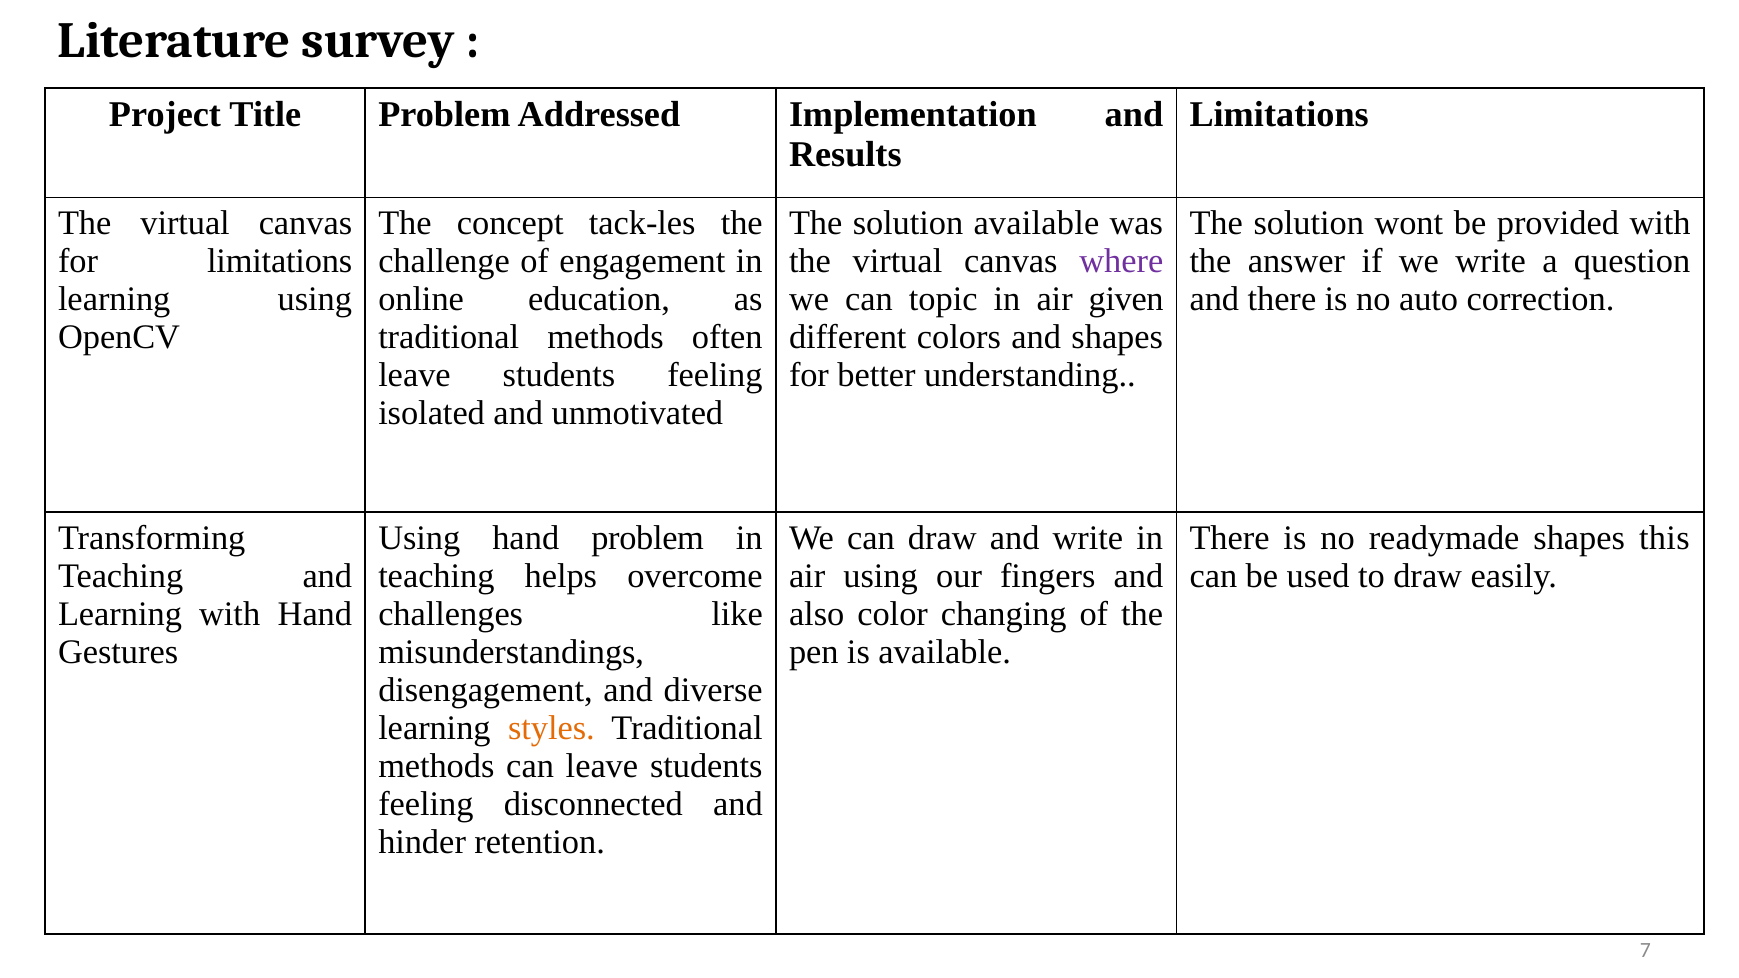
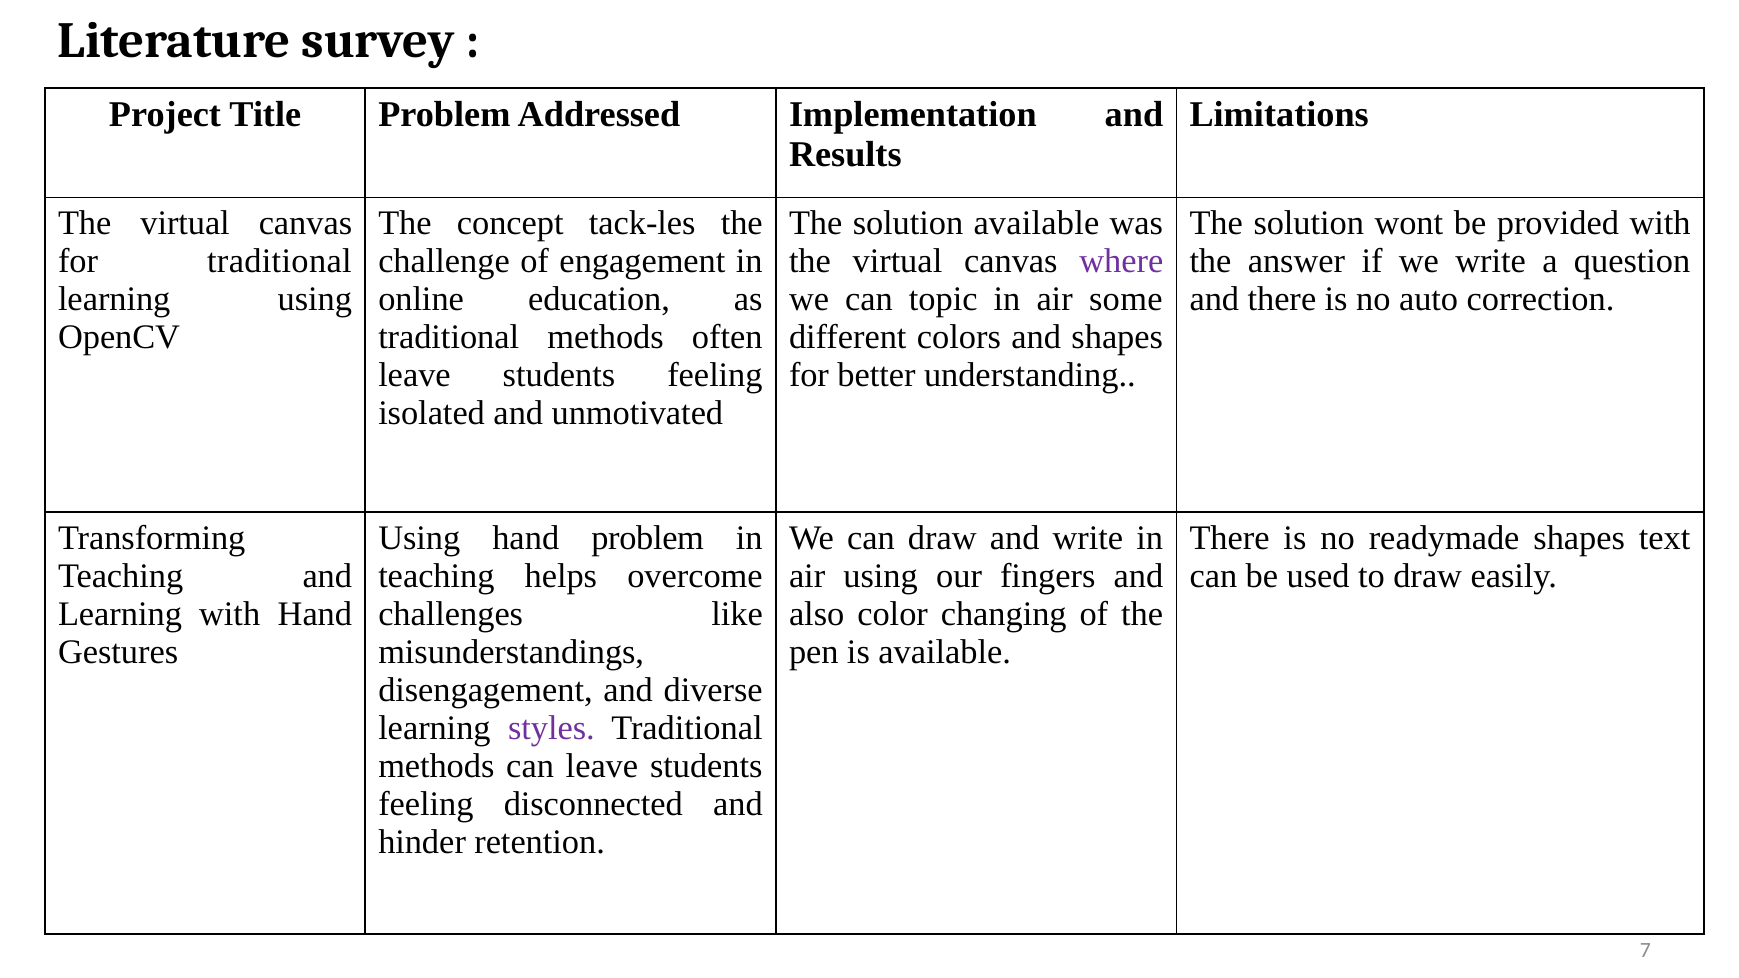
for limitations: limitations -> traditional (279, 261)
given: given -> some (1126, 299)
this: this -> text (1665, 538)
styles colour: orange -> purple (551, 728)
